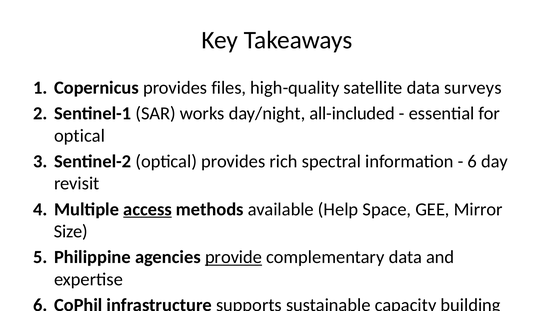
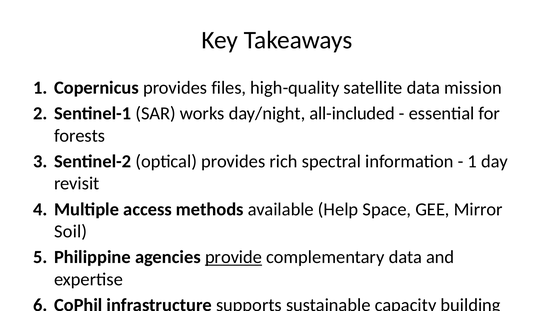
surveys: surveys -> mission (473, 88)
optical: optical -> forests (80, 136)
6: 6 -> 1 (472, 162)
access underline: present -> none (148, 210)
Size: Size -> Soil (71, 232)
